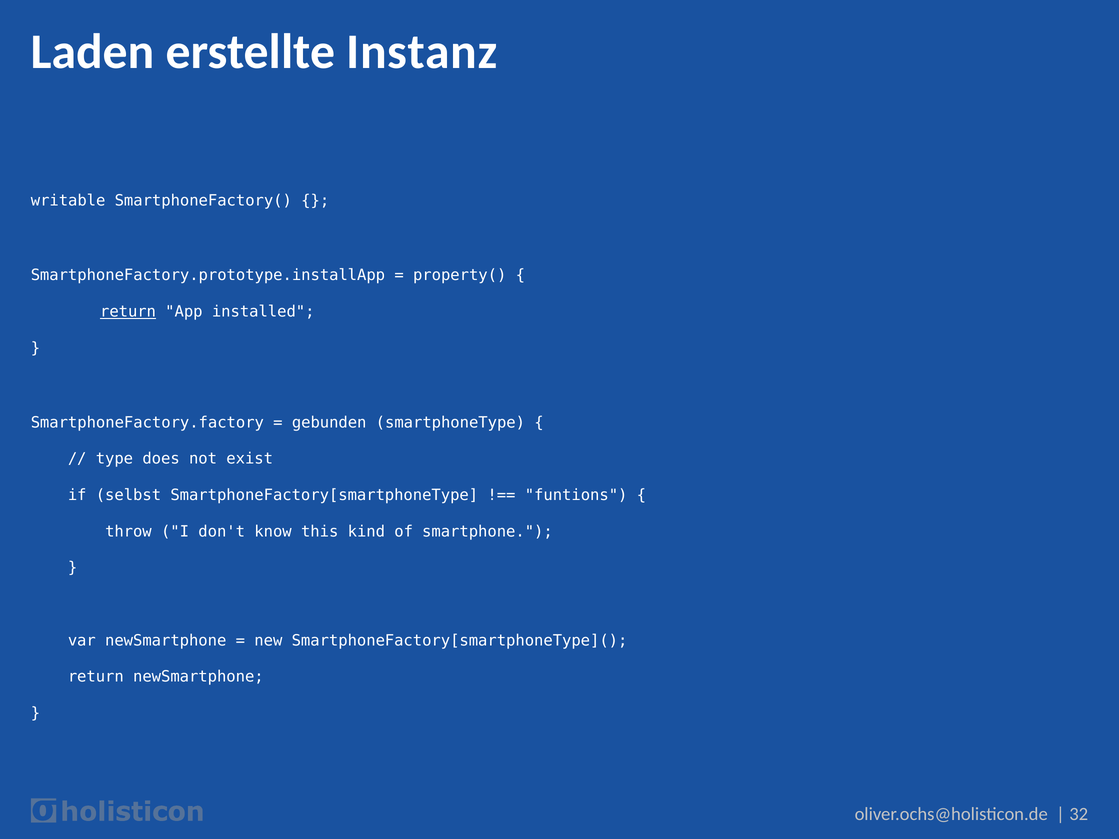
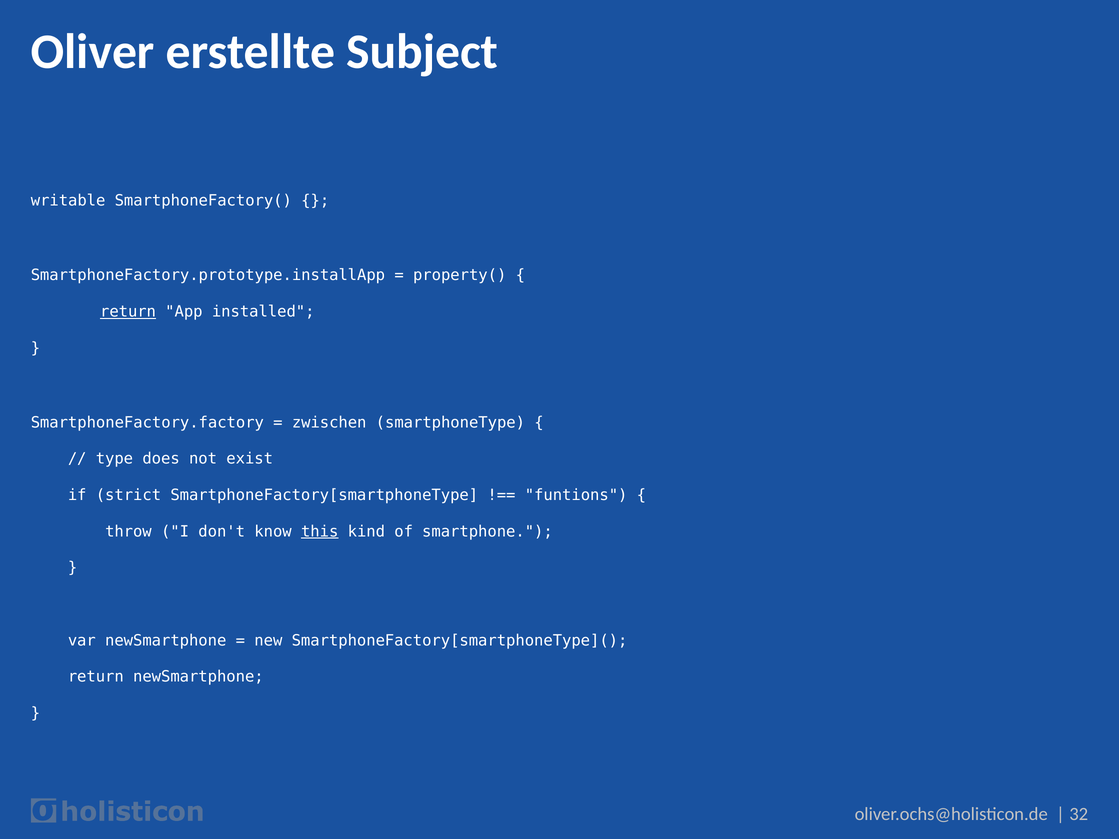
Laden: Laden -> Oliver (93, 52)
Instanz: Instanz -> Subject (422, 52)
gebunden: gebunden -> zwischen (329, 423)
selbst: selbst -> strict (128, 495)
this underline: none -> present (320, 532)
